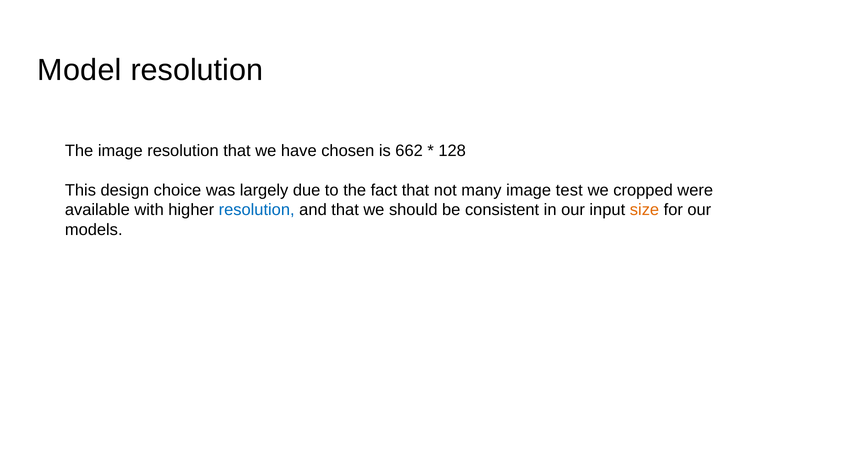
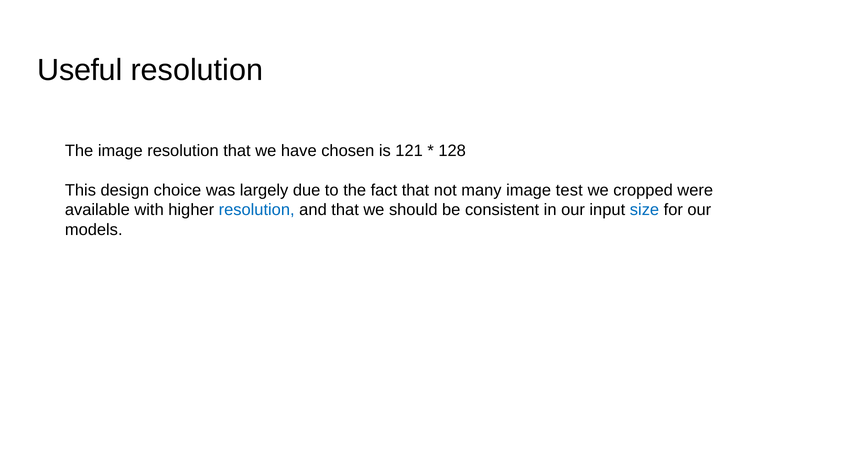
Model: Model -> Useful (80, 70)
662: 662 -> 121 (409, 151)
size colour: orange -> blue (644, 210)
